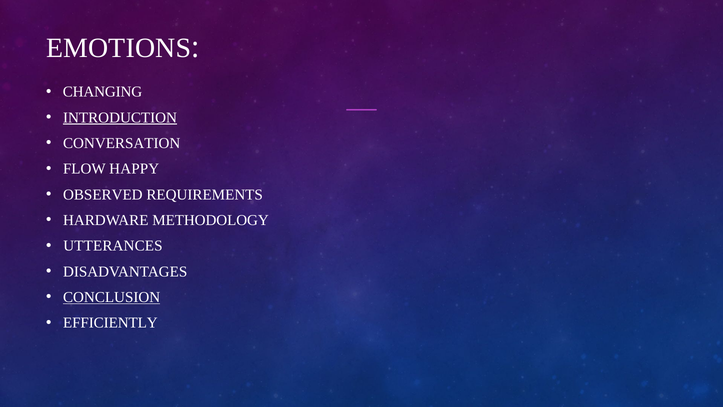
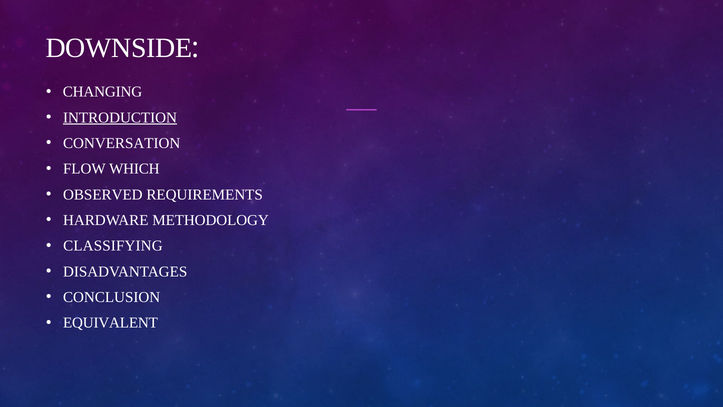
EMOTIONS: EMOTIONS -> DOWNSIDE (119, 48)
HAPPY: HAPPY -> WHICH (134, 169)
UTTERANCES: UTTERANCES -> CLASSIFYING (113, 246)
CONCLUSION underline: present -> none (112, 297)
EFFICIENTLY: EFFICIENTLY -> EQUIVALENT (110, 323)
